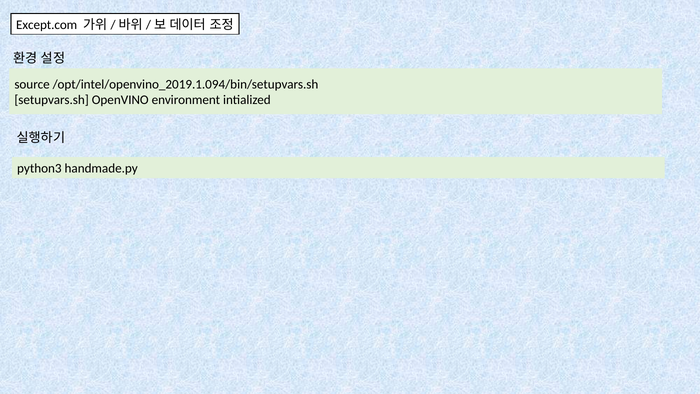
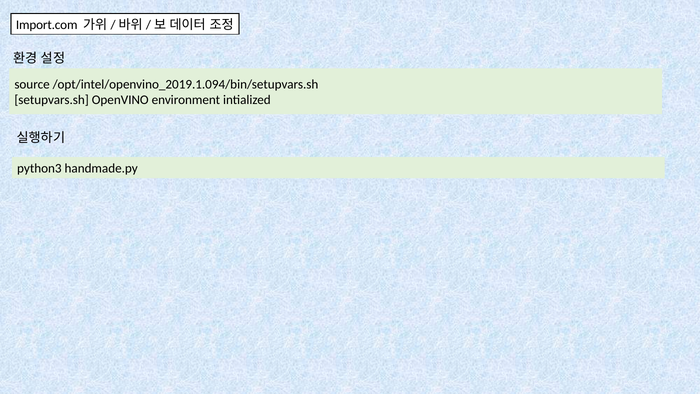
Except.com: Except.com -> Import.com (47, 25)
